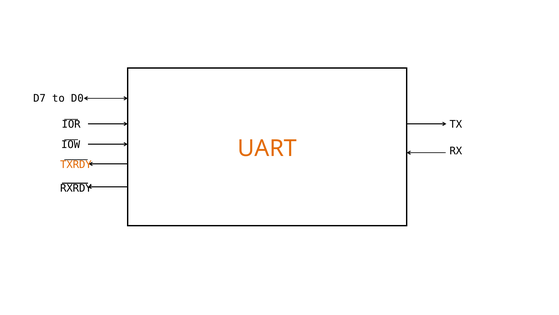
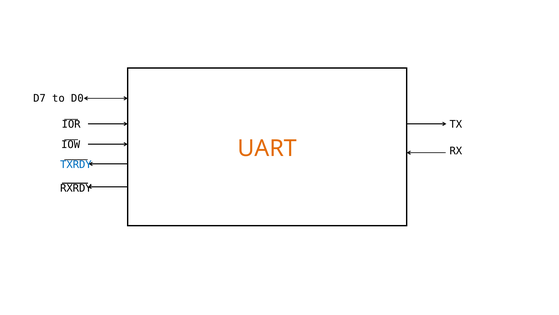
TXRDY colour: orange -> blue (76, 165)
